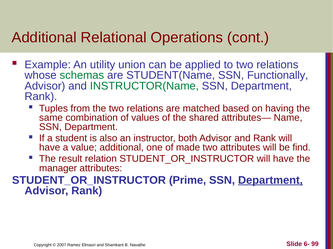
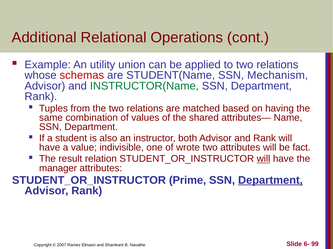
schemas colour: green -> red (82, 75)
Functionally: Functionally -> Mechanism (278, 75)
value additional: additional -> indivisible (122, 148)
made: made -> wrote (188, 148)
find: find -> fact (302, 148)
will underline: none -> present (264, 159)
